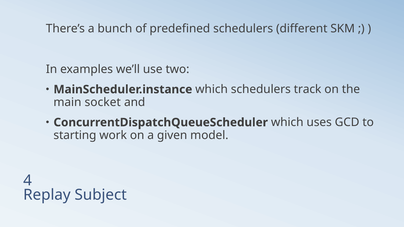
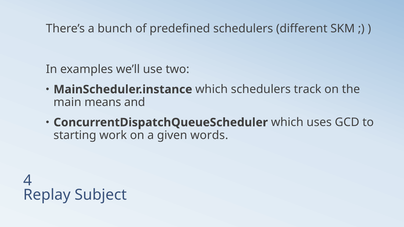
socket: socket -> means (103, 102)
model: model -> words (209, 135)
